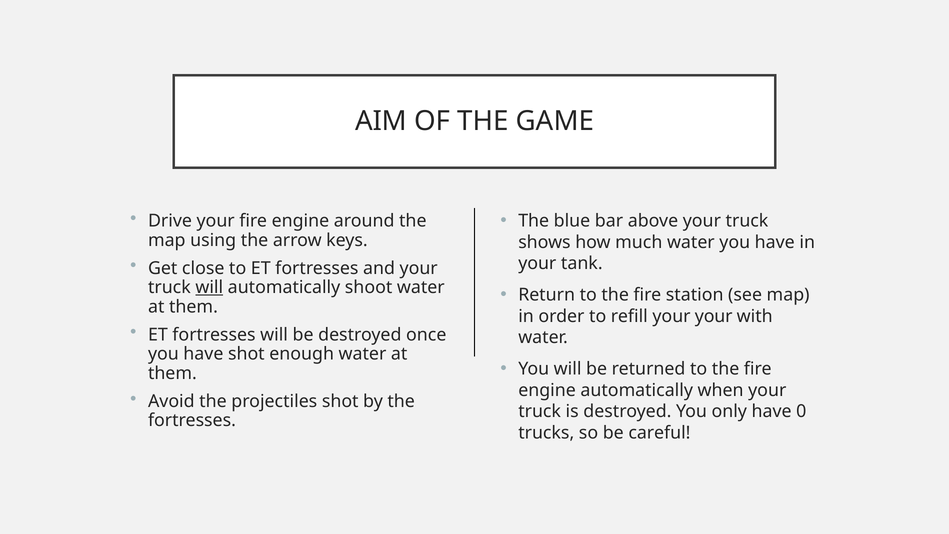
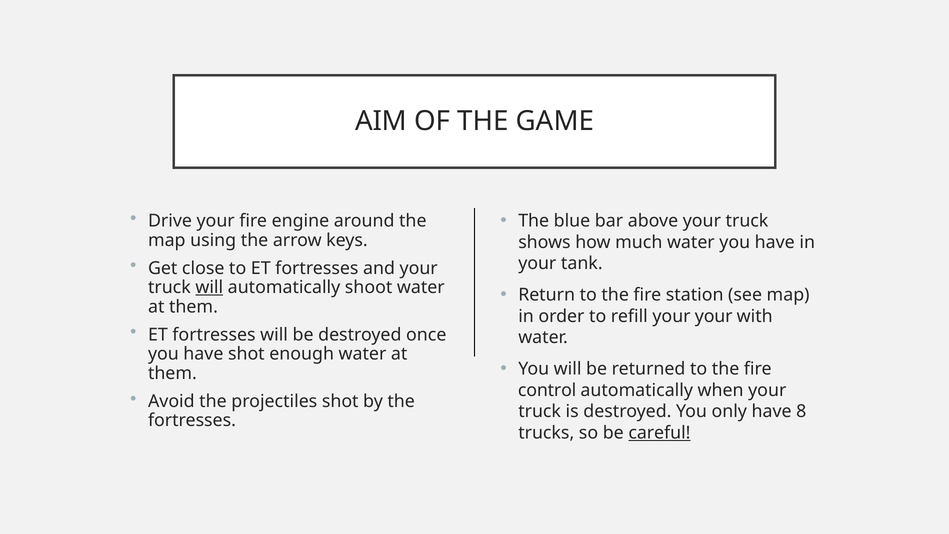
engine: engine -> control (547, 390)
0: 0 -> 8 (801, 411)
careful underline: none -> present (659, 433)
